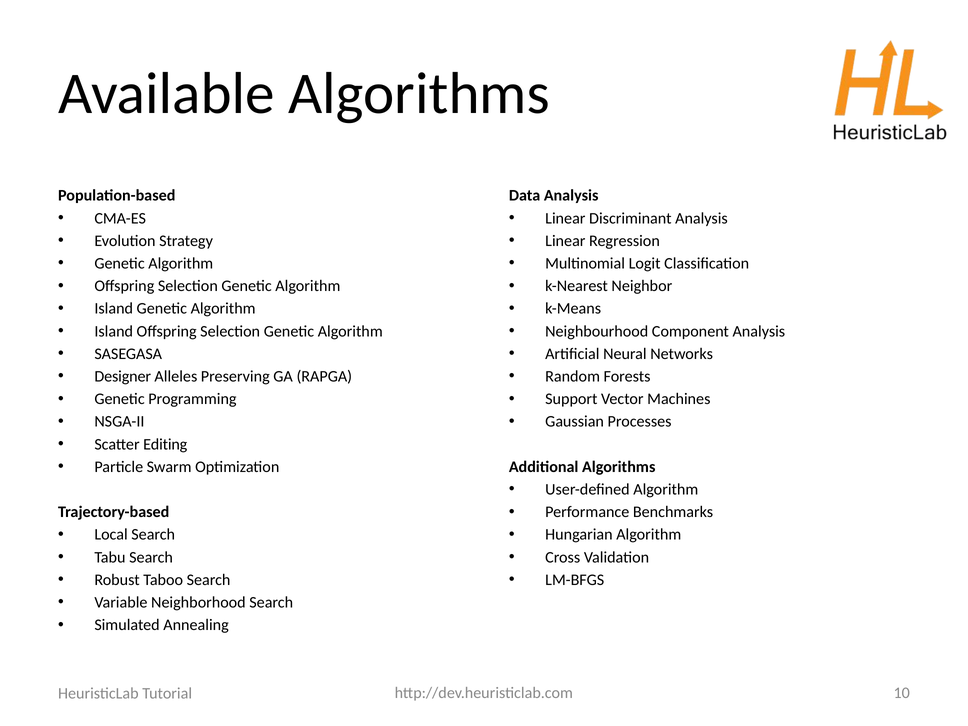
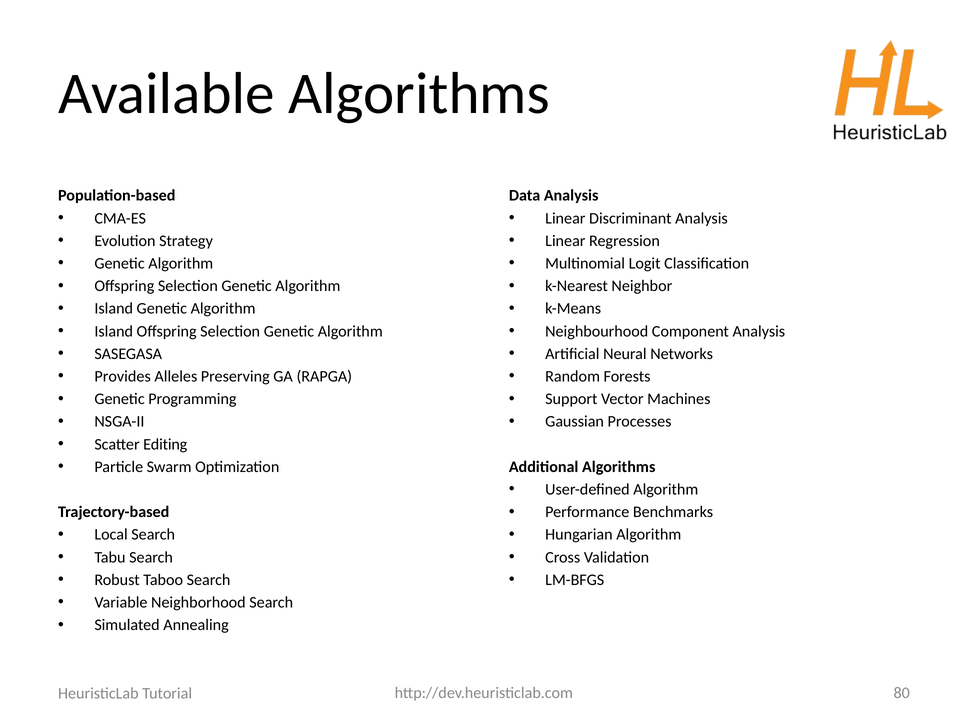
Designer: Designer -> Provides (123, 376)
10: 10 -> 80 (902, 693)
